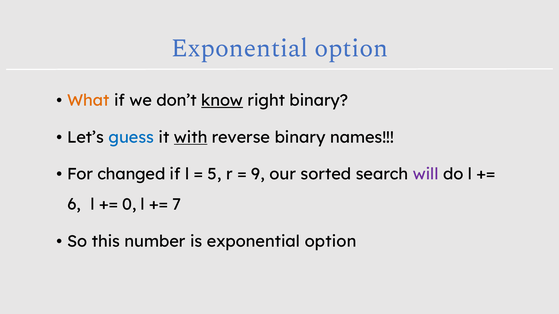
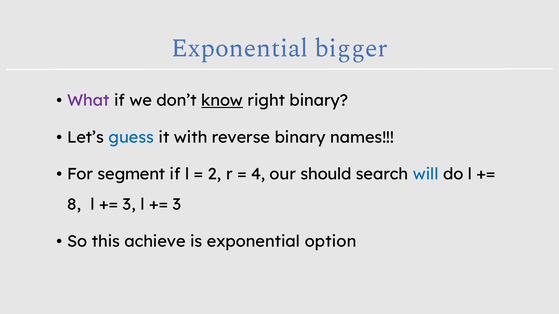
option: option -> bigger (351, 48)
What colour: orange -> purple (88, 101)
with underline: present -> none (191, 138)
changed: changed -> segment (131, 174)
5: 5 -> 2 (215, 174)
9: 9 -> 4 (258, 174)
sorted: sorted -> should (326, 174)
will colour: purple -> blue (426, 174)
6: 6 -> 8 (74, 205)
0: 0 -> 3 (129, 205)
7: 7 -> 3 (177, 205)
number: number -> achieve (155, 242)
